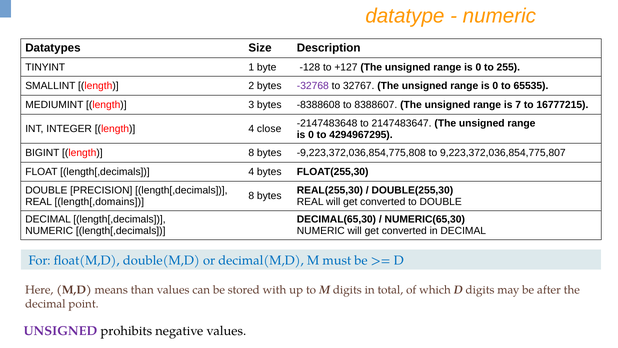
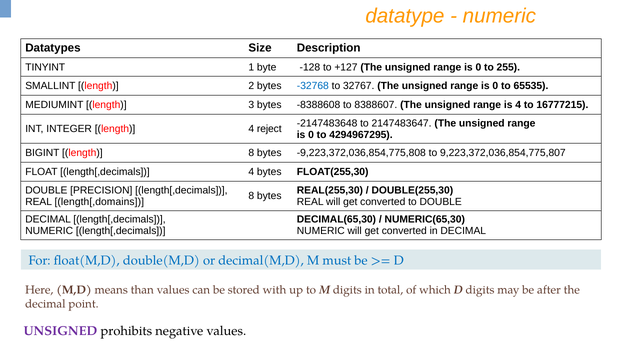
-32768 colour: purple -> blue (313, 86)
is 7: 7 -> 4 (518, 105)
close: close -> reject (269, 129)
